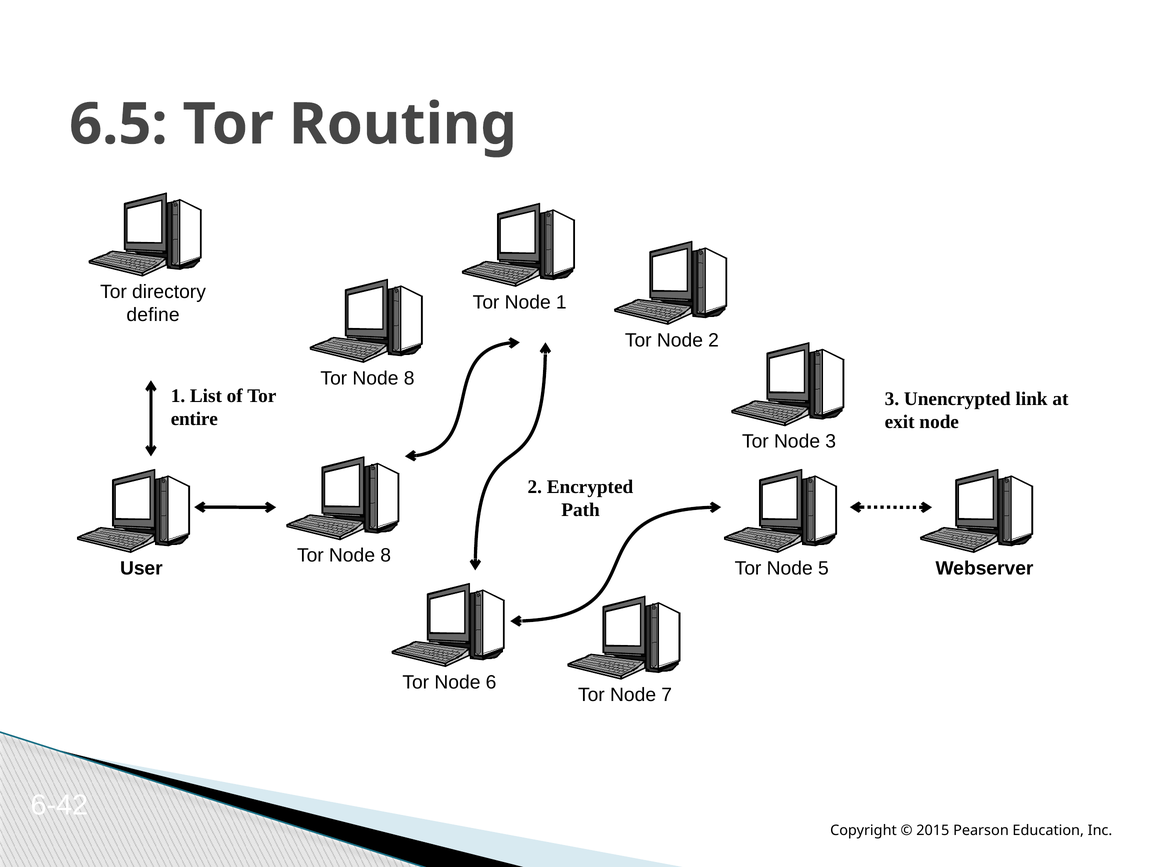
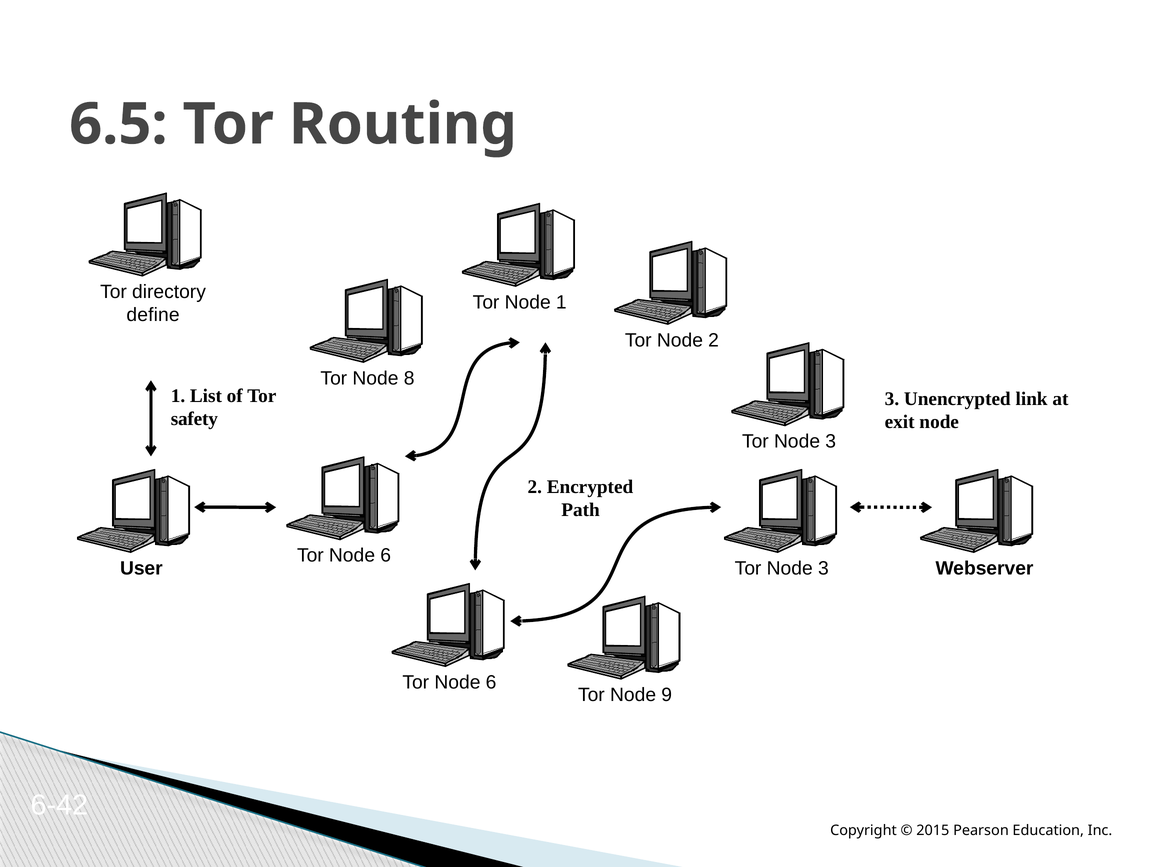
entire: entire -> safety (194, 419)
8: 8 -> 6 (386, 556)
5: 5 -> 3 (823, 568)
7: 7 -> 9 (667, 695)
